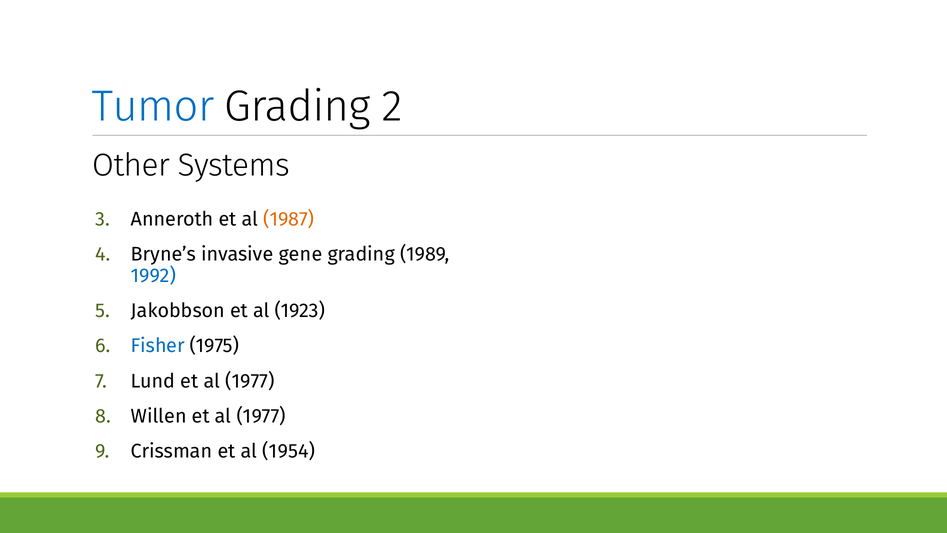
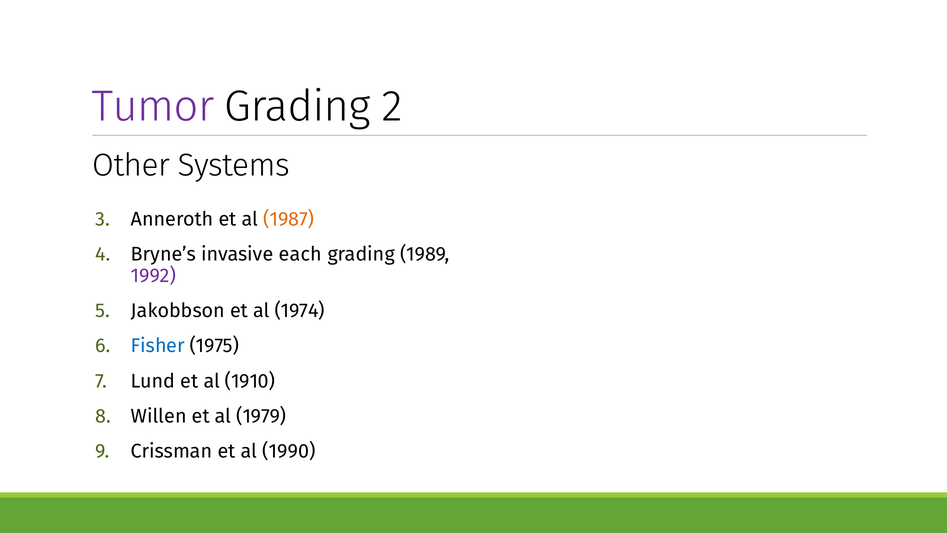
Tumor colour: blue -> purple (153, 106)
gene: gene -> each (300, 254)
1992 colour: blue -> purple (153, 275)
1923: 1923 -> 1974 (300, 311)
Lund et al 1977: 1977 -> 1910 (250, 381)
Willen et al 1977: 1977 -> 1979 (261, 416)
1954: 1954 -> 1990 (289, 451)
